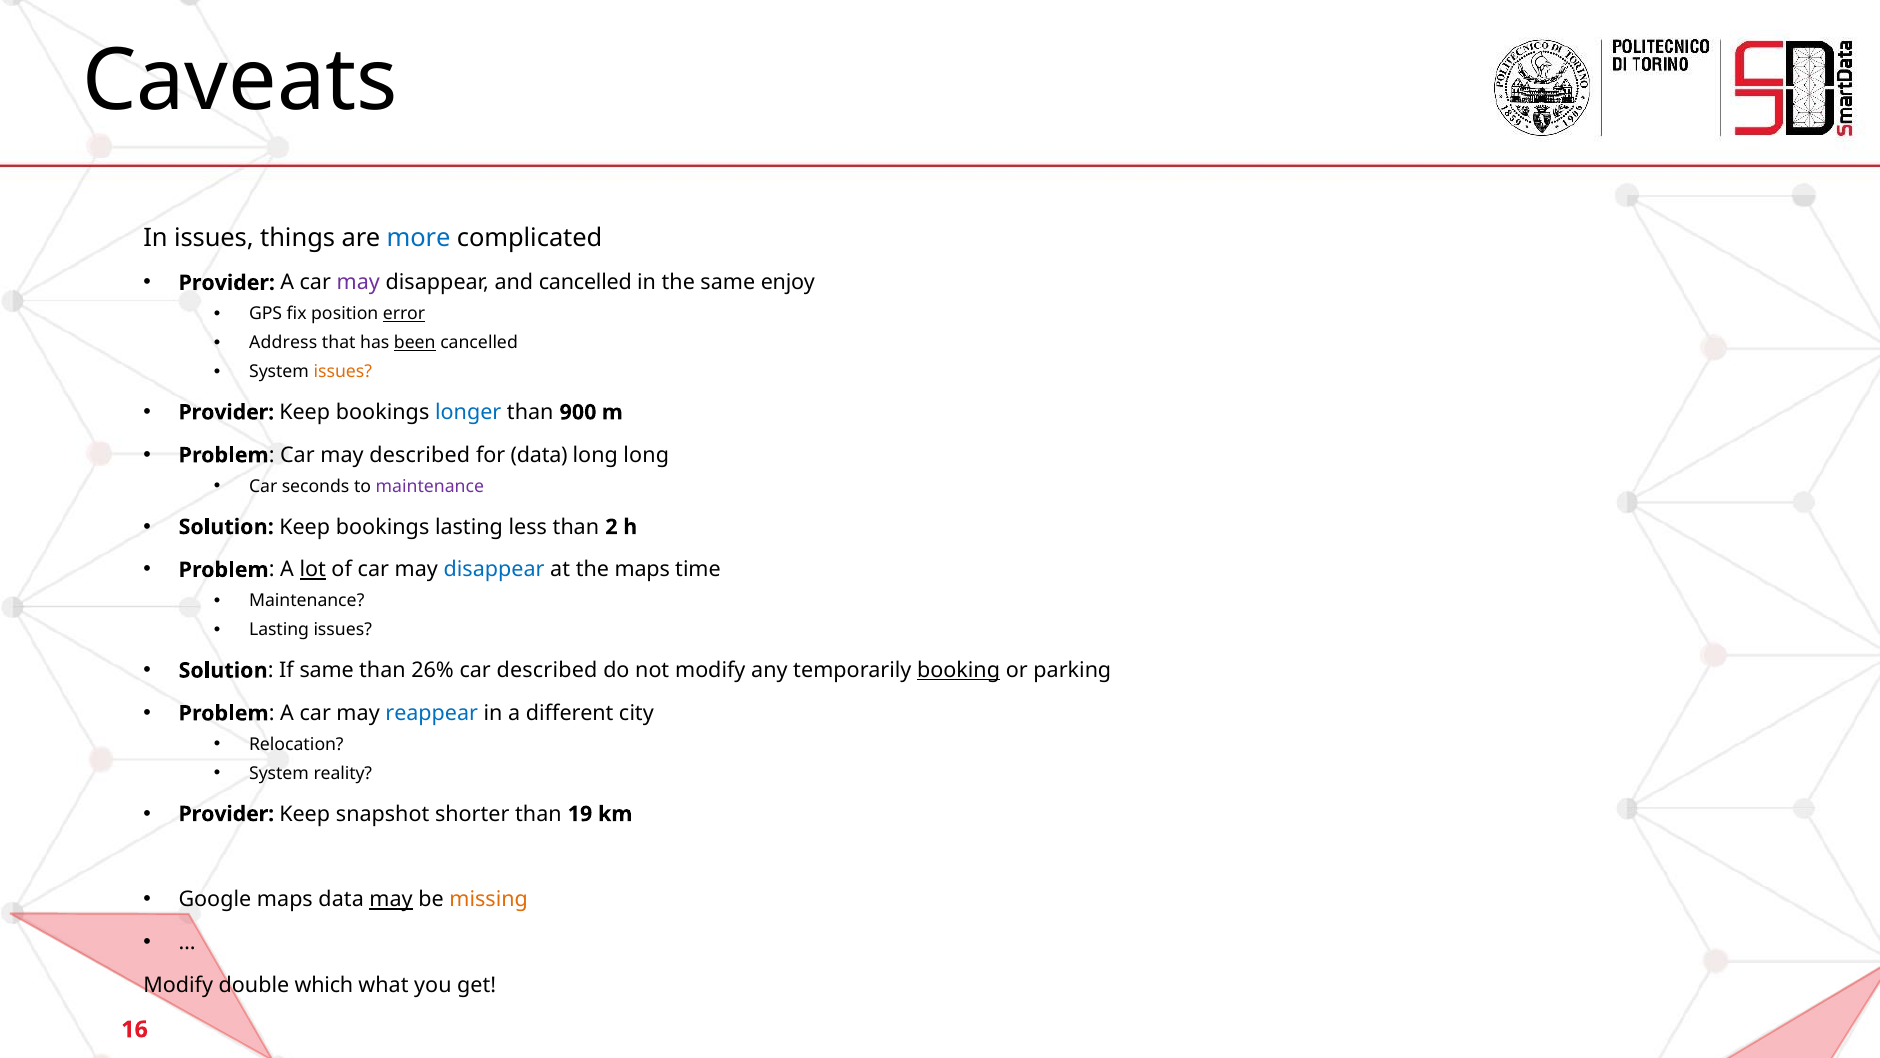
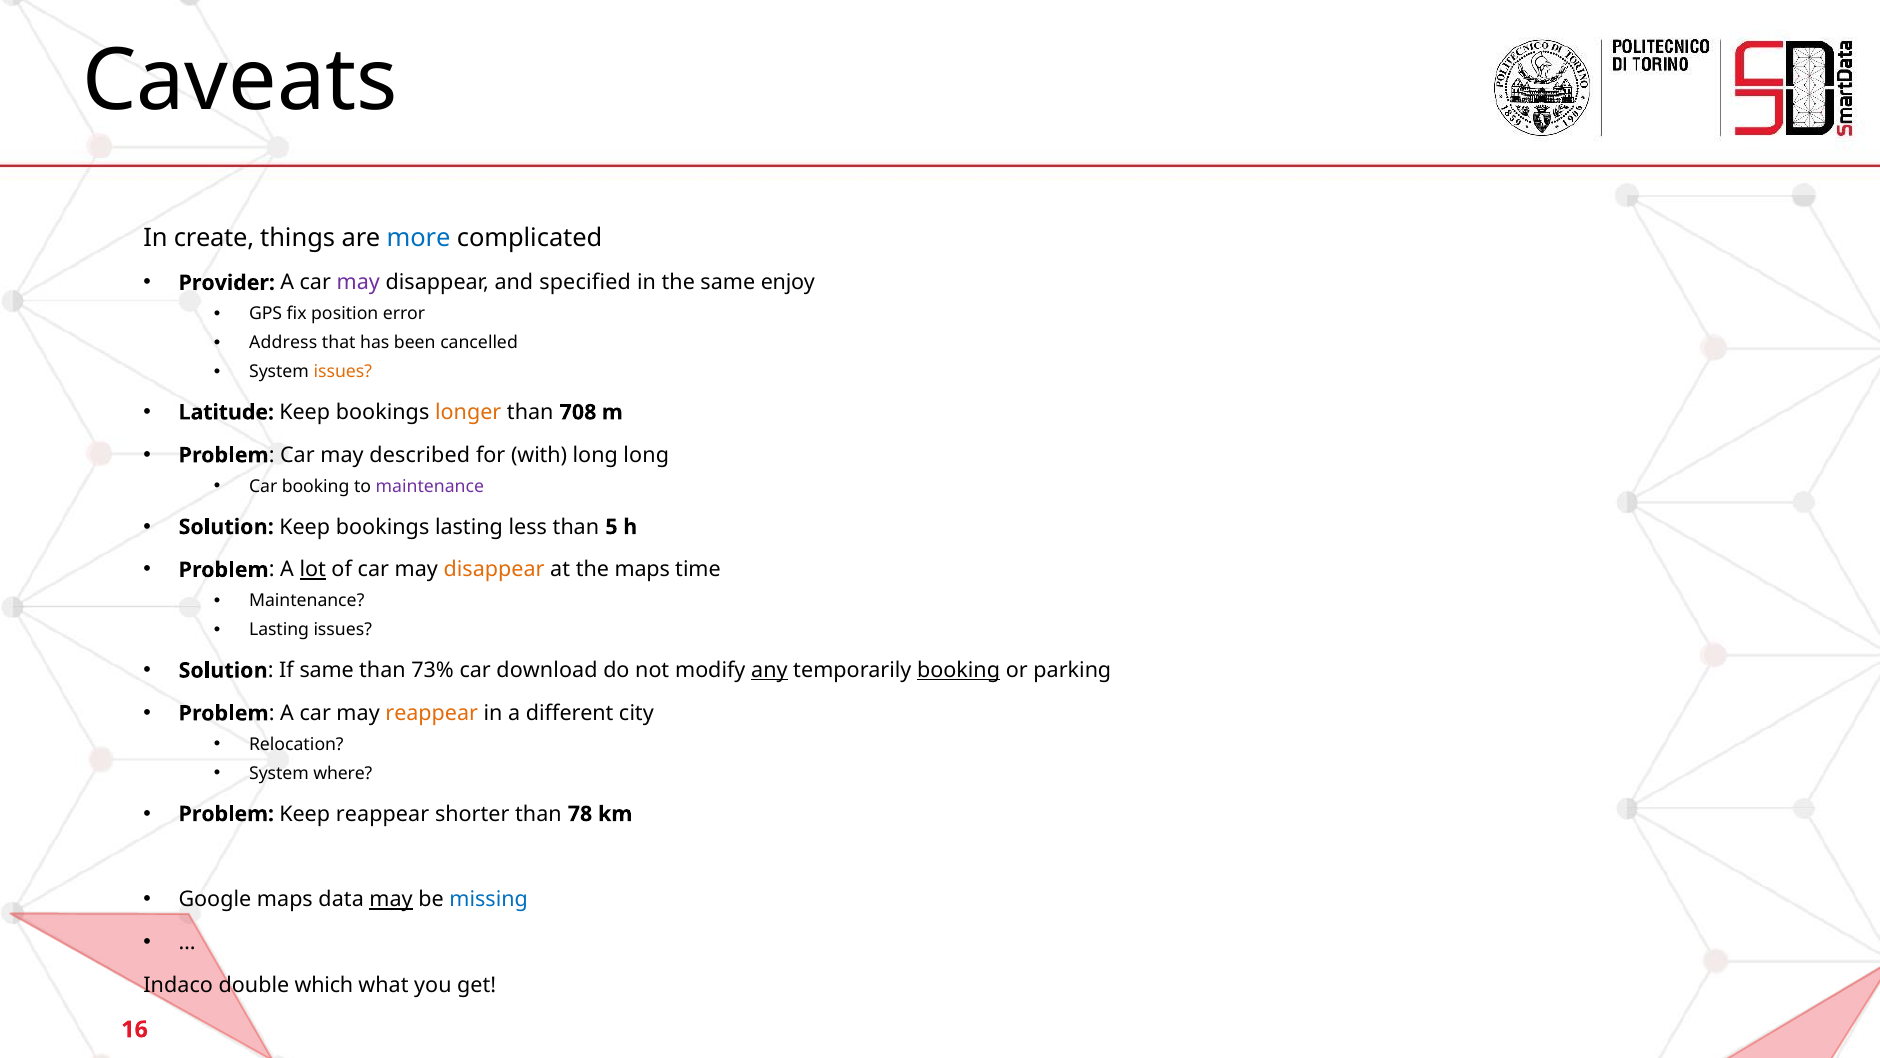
In issues: issues -> create (214, 238)
and cancelled: cancelled -> specified (585, 283)
error underline: present -> none (404, 314)
been underline: present -> none (415, 343)
Provider: Provider -> Latitude (226, 412)
longer colour: blue -> orange (468, 412)
900: 900 -> 708 (578, 412)
for data: data -> with (539, 455)
Car seconds: seconds -> booking (316, 486)
2: 2 -> 5 (612, 527)
disappear colour: blue -> orange (494, 570)
26%: 26% -> 73% (433, 670)
car described: described -> download (547, 670)
any underline: none -> present (769, 670)
reappear colour: blue -> orange (432, 713)
reality: reality -> where (343, 773)
Provider: Provider -> Problem (226, 814)
Keep snapshot: snapshot -> reappear (383, 814)
19: 19 -> 78 (580, 814)
missing colour: orange -> blue (489, 899)
Modify: Modify -> Indaco (178, 985)
